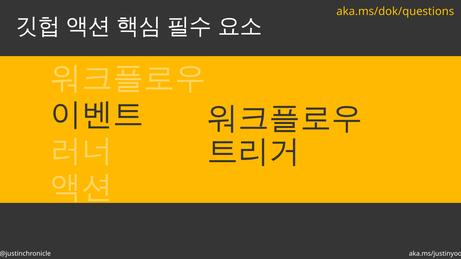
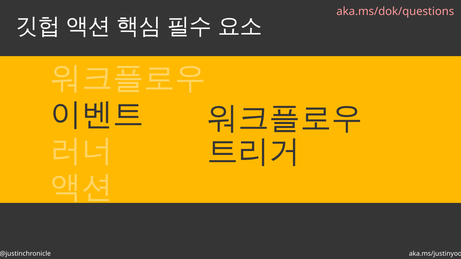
aka.ms/dok/questions colour: yellow -> pink (395, 11)
